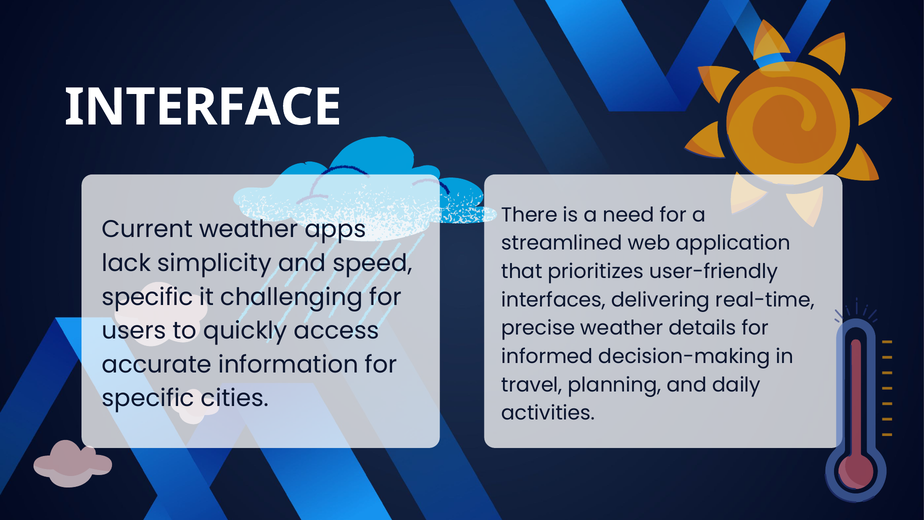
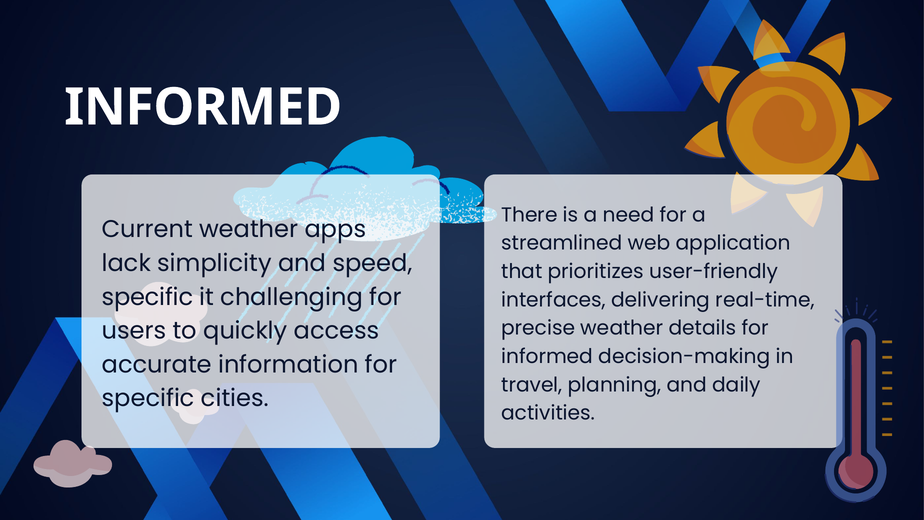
INTERFACE: INTERFACE -> INFORMED (203, 107)
